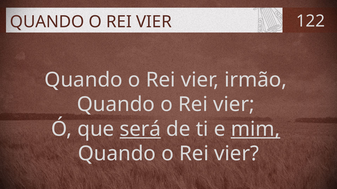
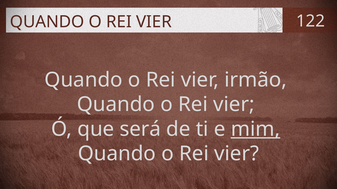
será underline: present -> none (140, 129)
